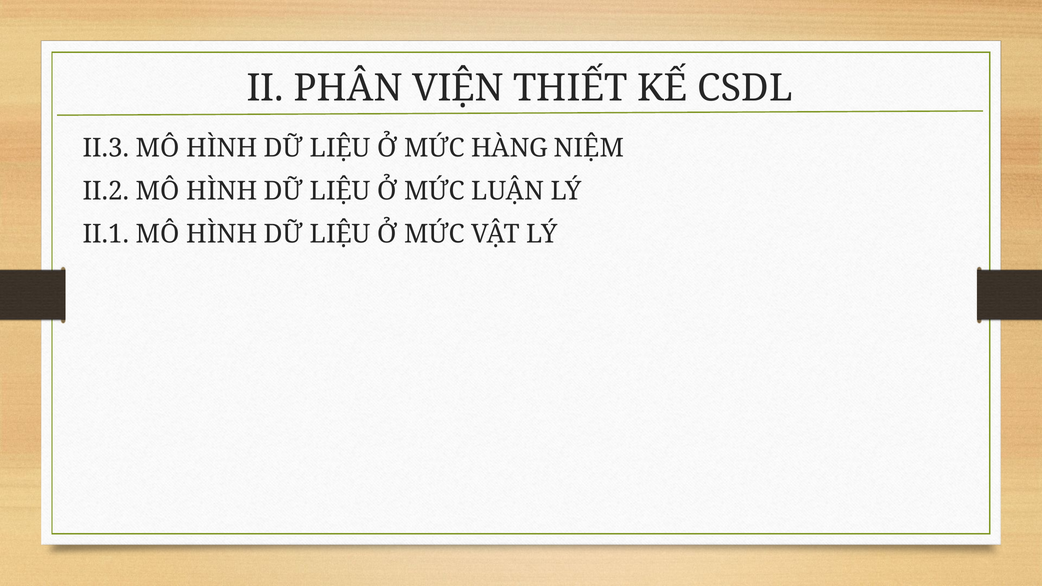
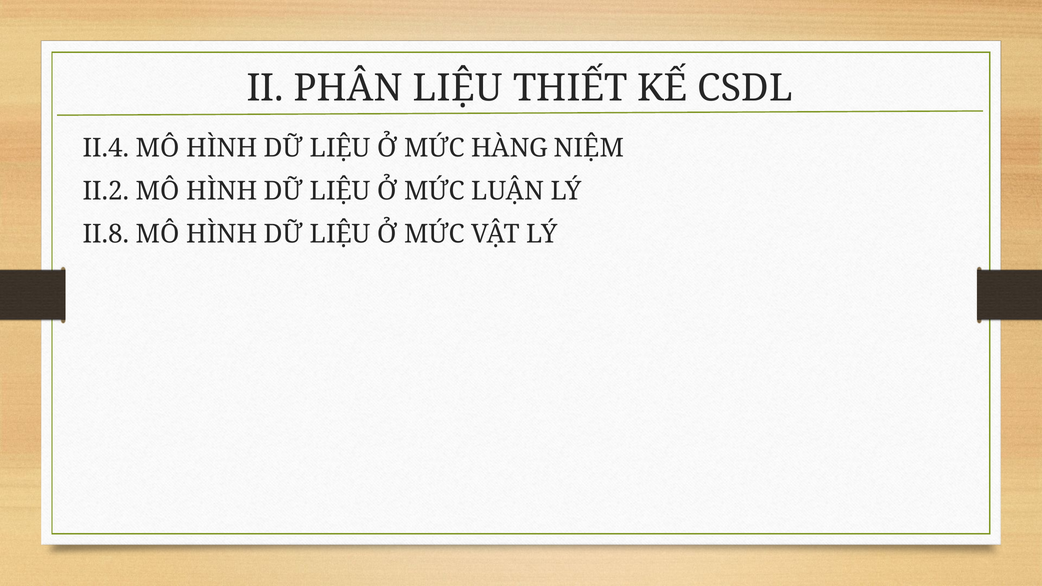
PHÂN VIỆN: VIỆN -> LIỆU (458, 88)
II.3: II.3 -> II.4 (106, 148)
II.1: II.1 -> II.8 (106, 234)
